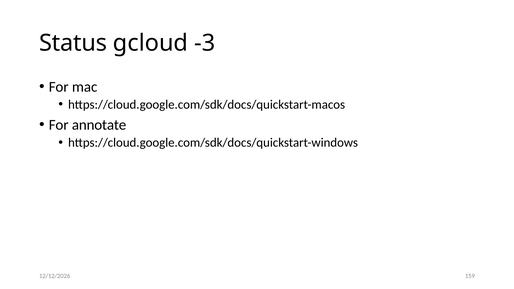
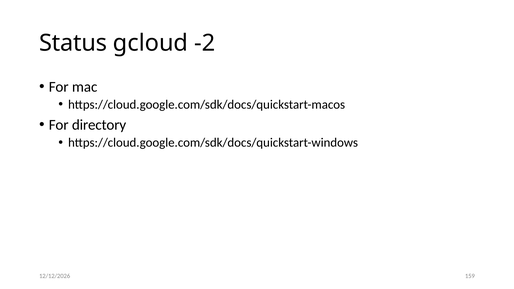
-3: -3 -> -2 (205, 43)
annotate: annotate -> directory (99, 125)
